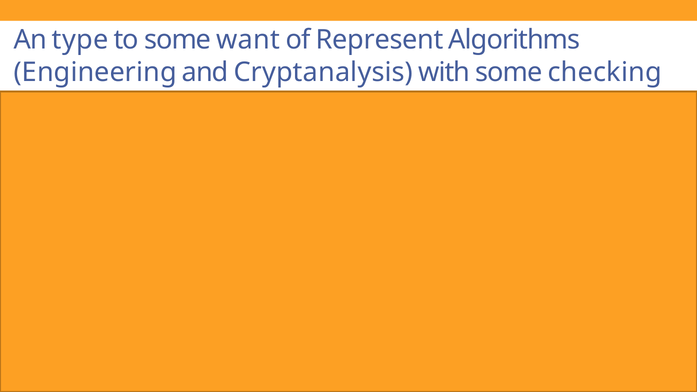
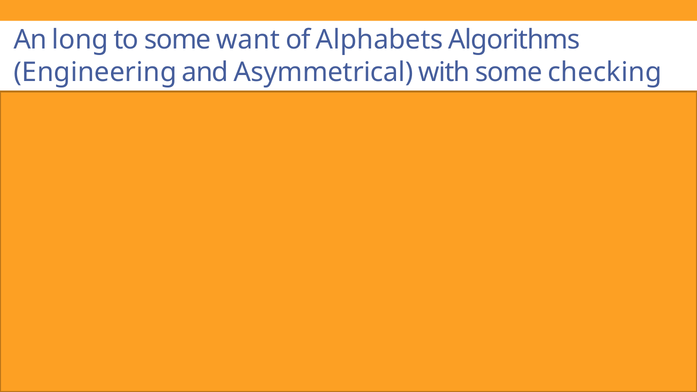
type: type -> long (80, 40)
Represent: Represent -> Alphabets (380, 40)
Cryptanalysis: Cryptanalysis -> Asymmetrical (323, 72)
